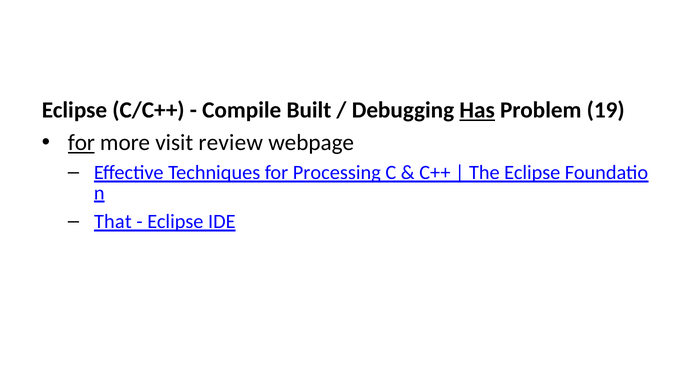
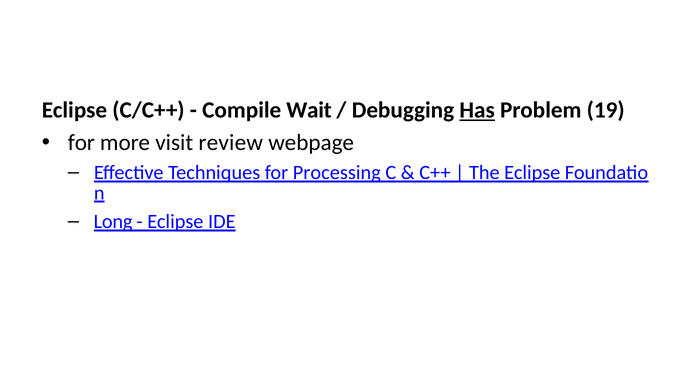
Built: Built -> Wait (309, 110)
for underline: present -> none (81, 143)
That: That -> Long (113, 222)
